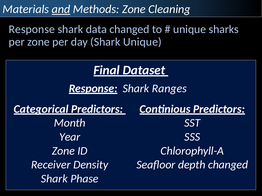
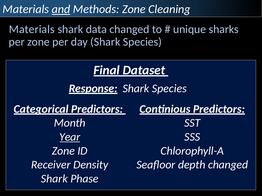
Response: Response -> Materials (32, 29)
day Shark Unique: Unique -> Species (142, 42)
Ranges: Ranges -> Species (169, 89)
Year underline: none -> present (70, 137)
